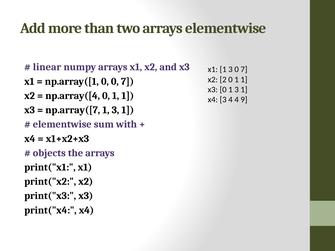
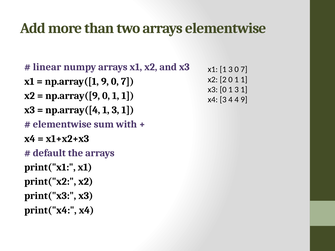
np.array([1 0: 0 -> 9 (105, 81)
np.array([4: np.array([4 -> np.array([9 (73, 96)
np.array([7: np.array([7 -> np.array([4 (73, 110)
objects: objects -> default (49, 153)
